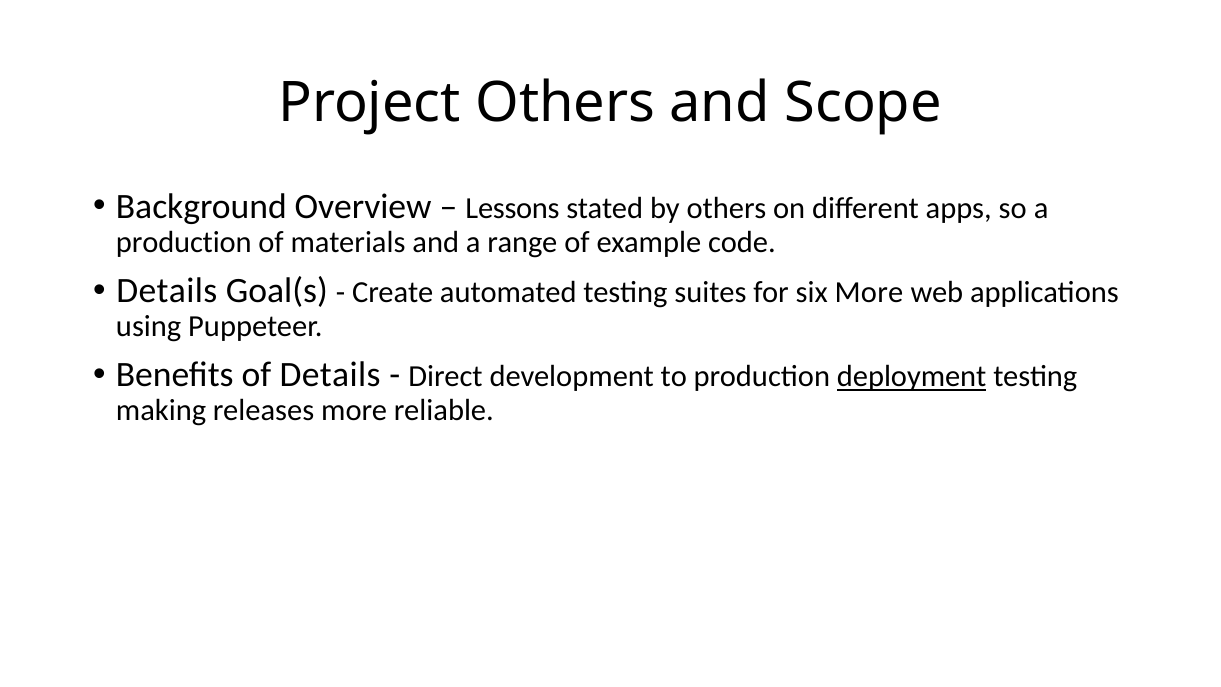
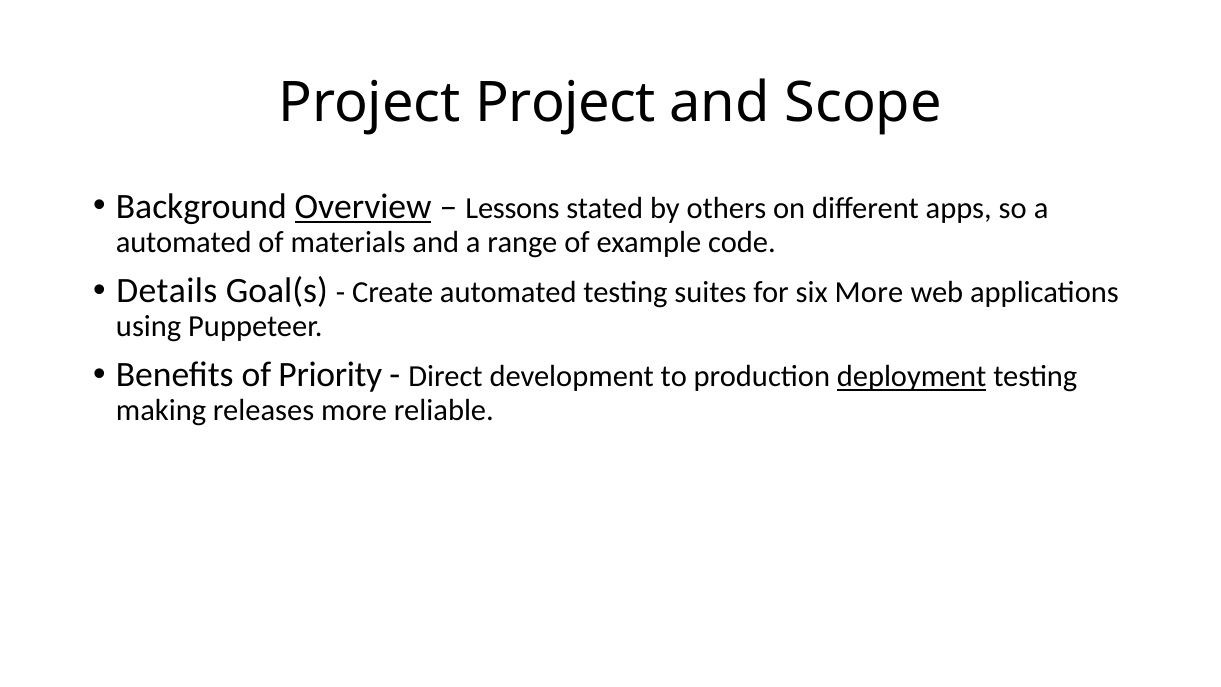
Project Others: Others -> Project (565, 103)
Overview underline: none -> present (363, 206)
production: production -> automated (184, 242)
of Details: Details -> Priority (330, 375)
